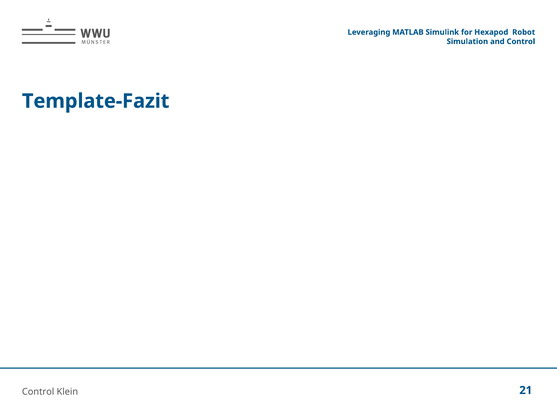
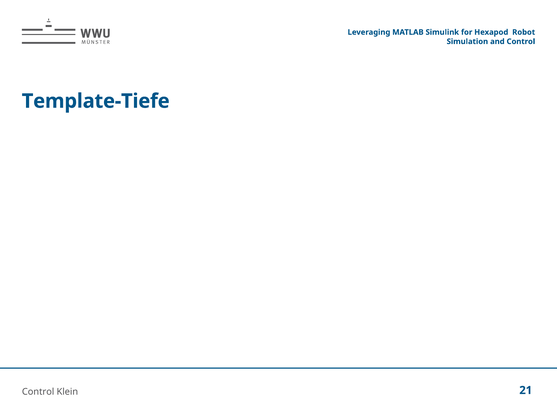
Template-Fazit: Template-Fazit -> Template-Tiefe (96, 101)
